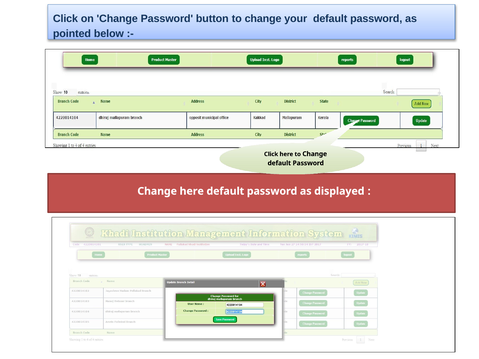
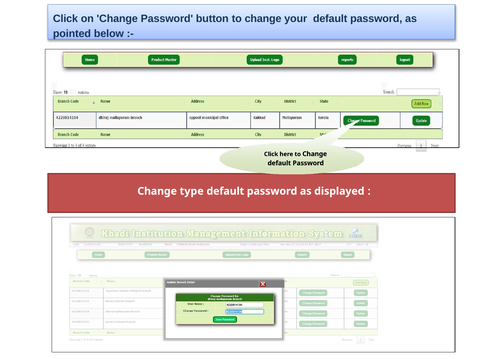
Change here: here -> type (192, 191)
